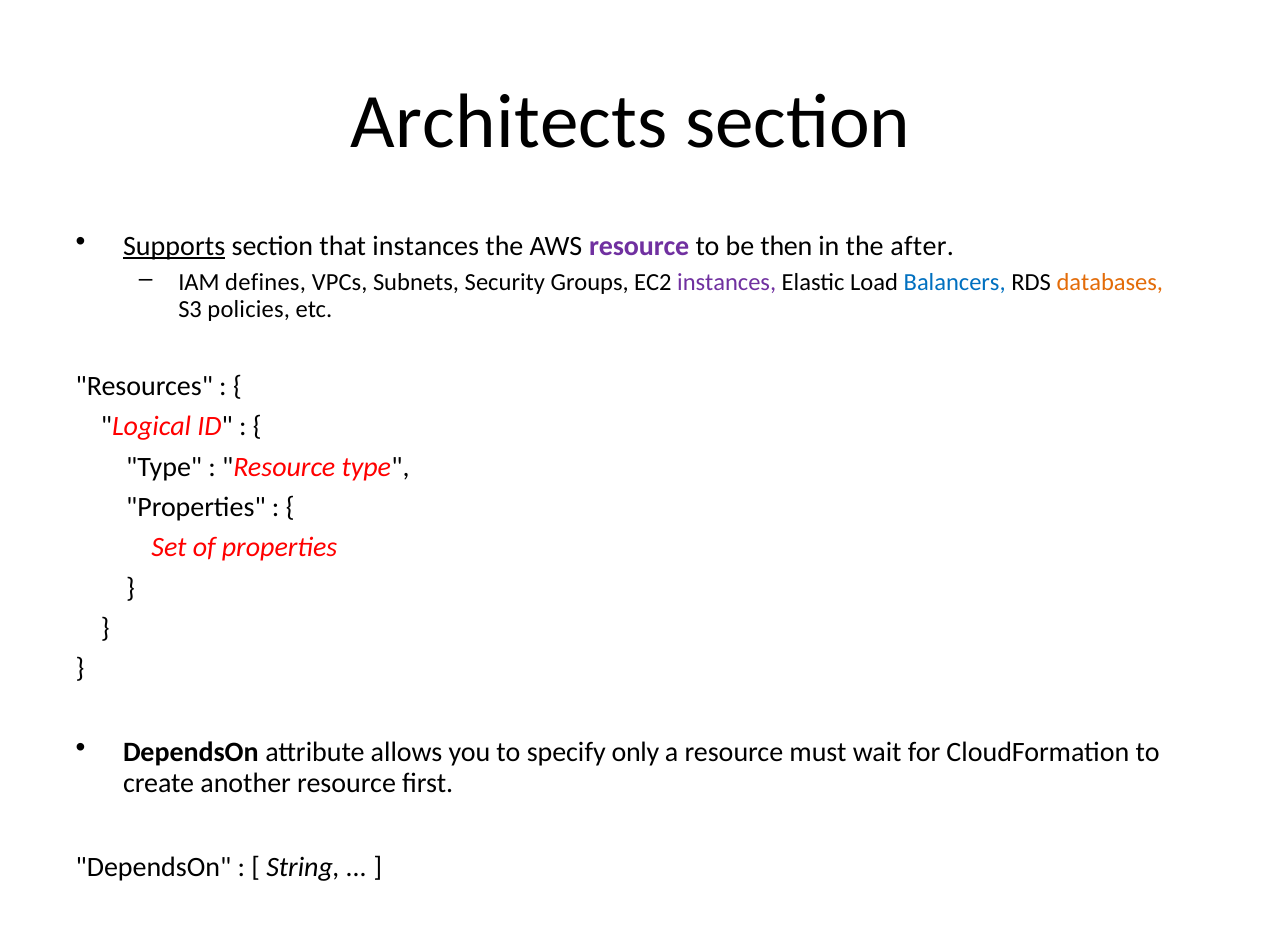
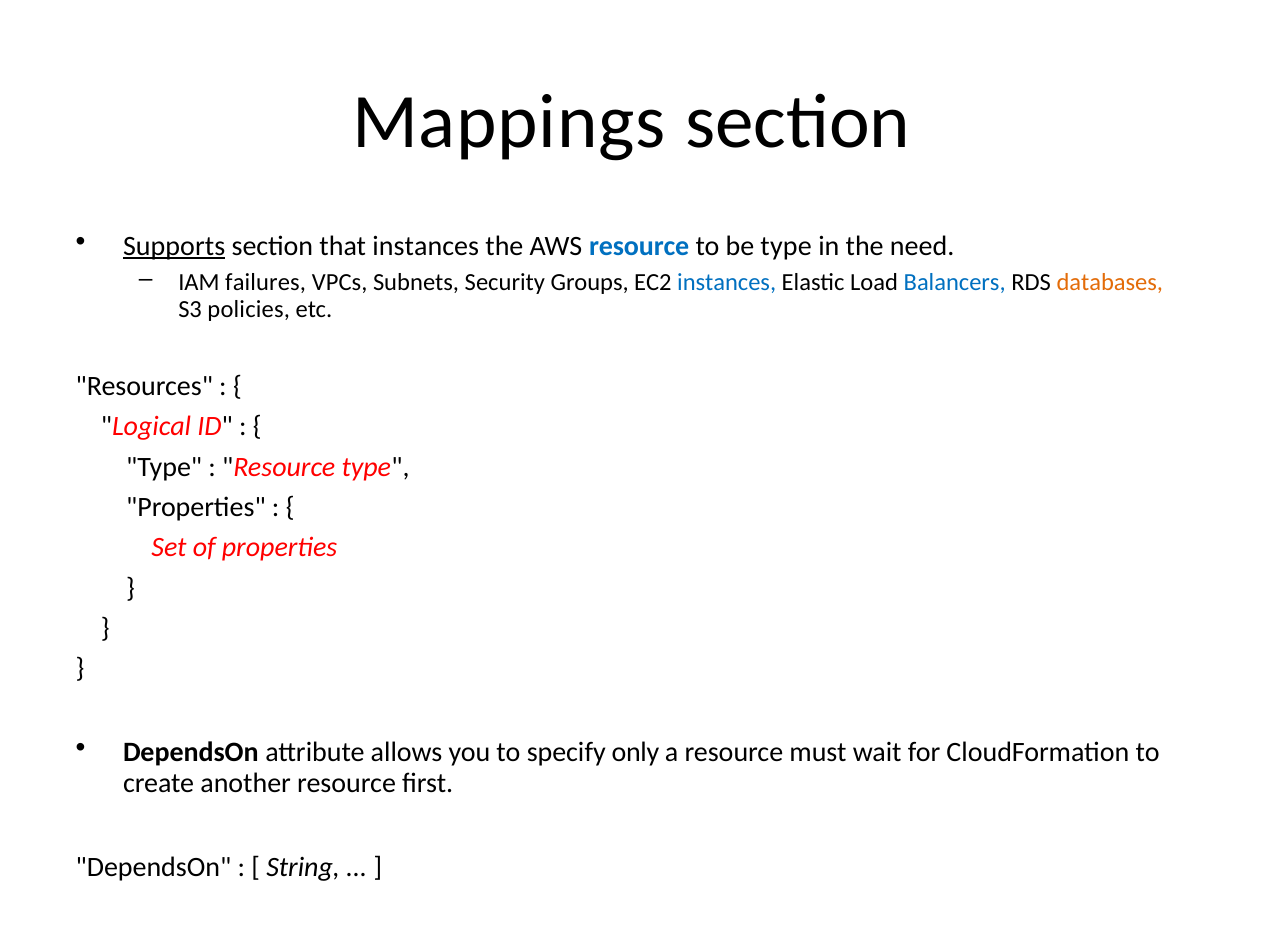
Architects: Architects -> Mappings (509, 122)
resource colour: purple -> blue (639, 246)
be then: then -> type (786, 246)
after: after -> need (922, 246)
defines: defines -> failures (266, 283)
instances colour: purple -> blue (727, 283)
